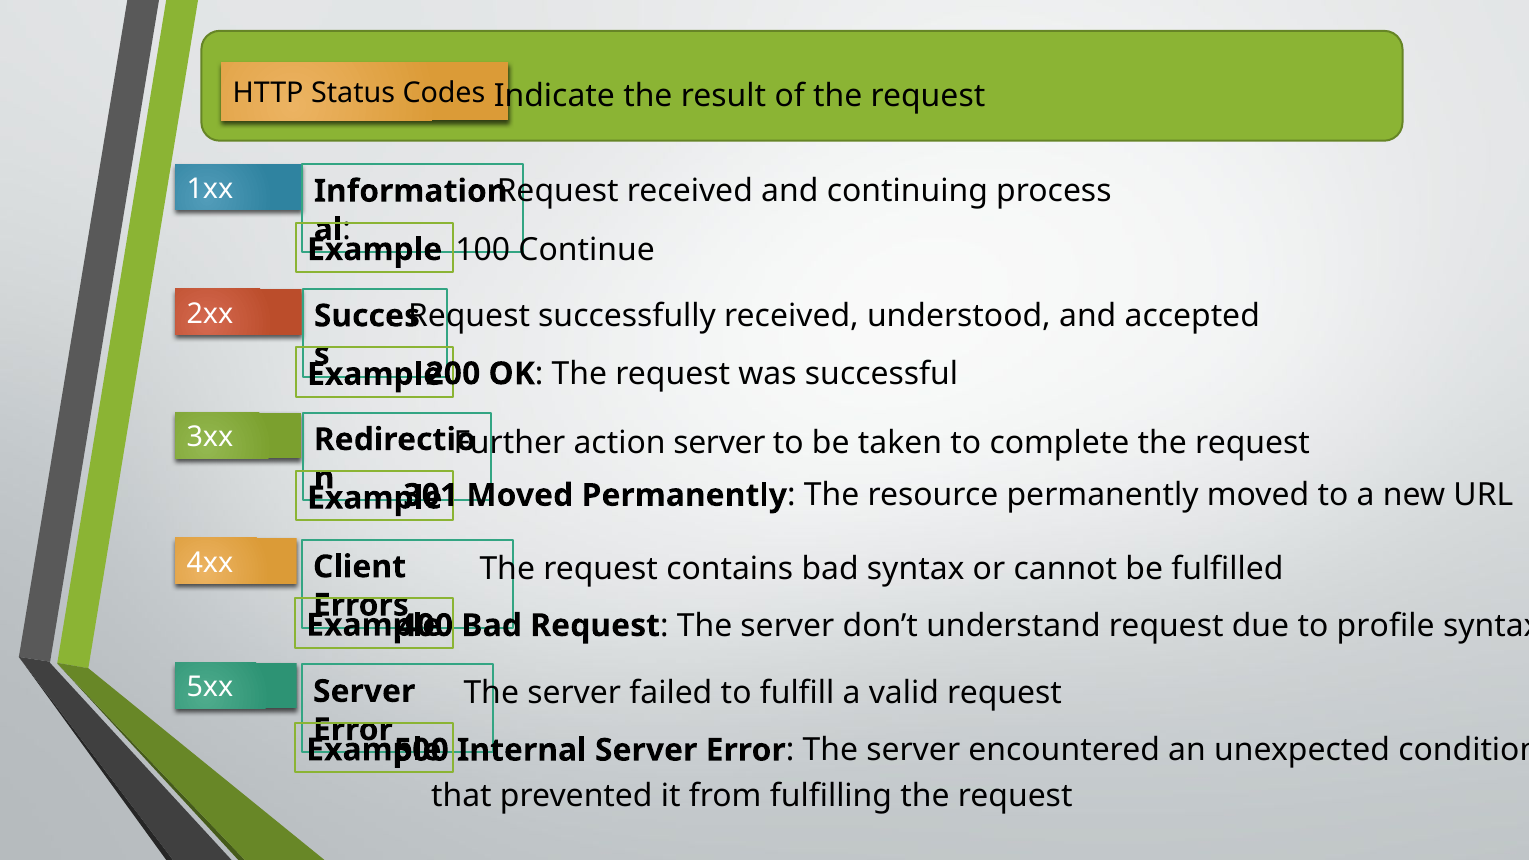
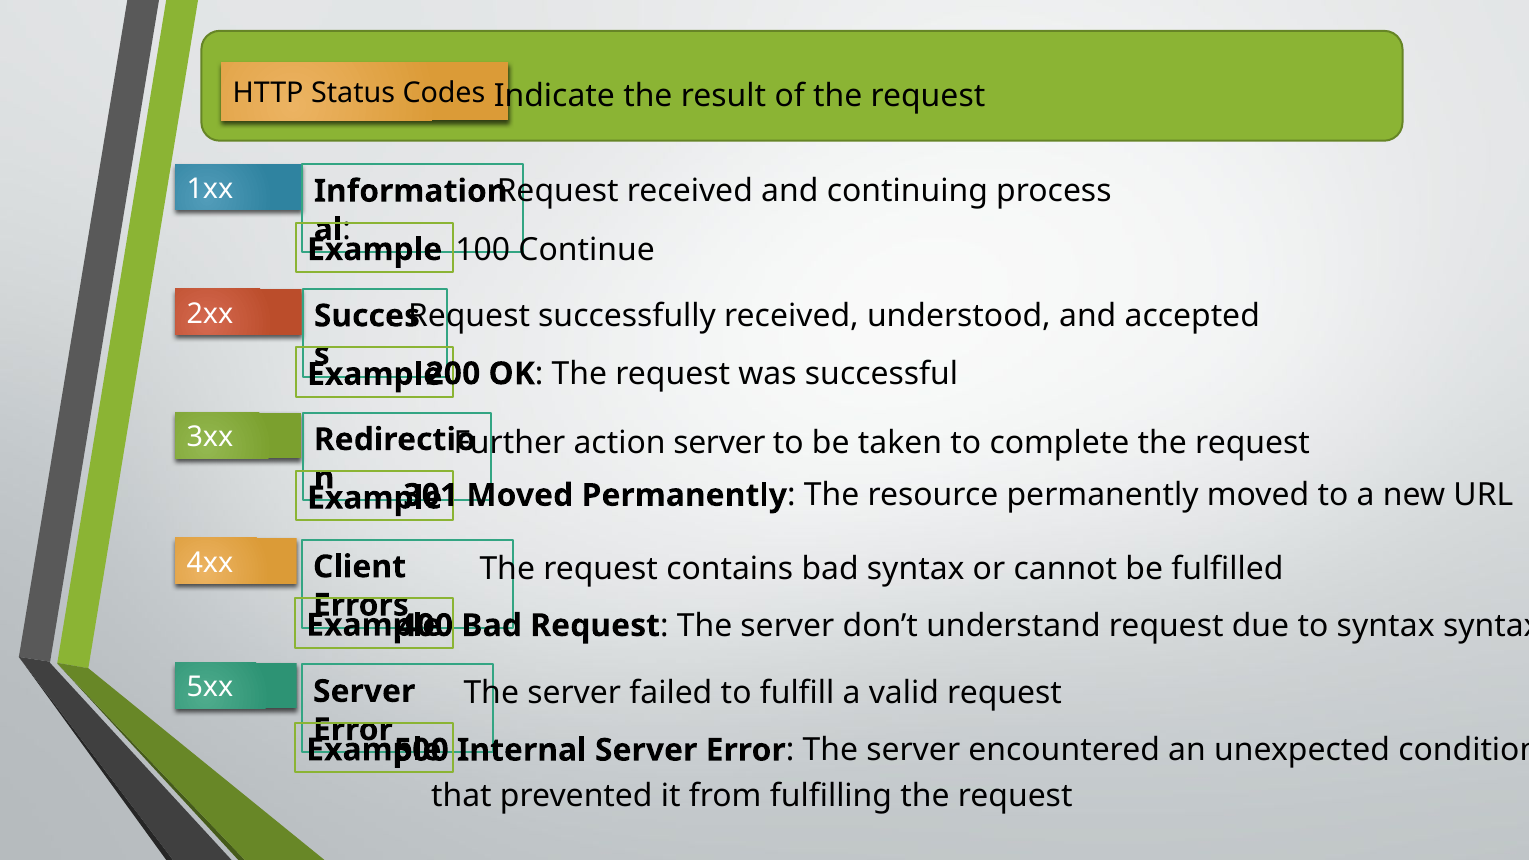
to profile: profile -> syntax (1386, 626)
